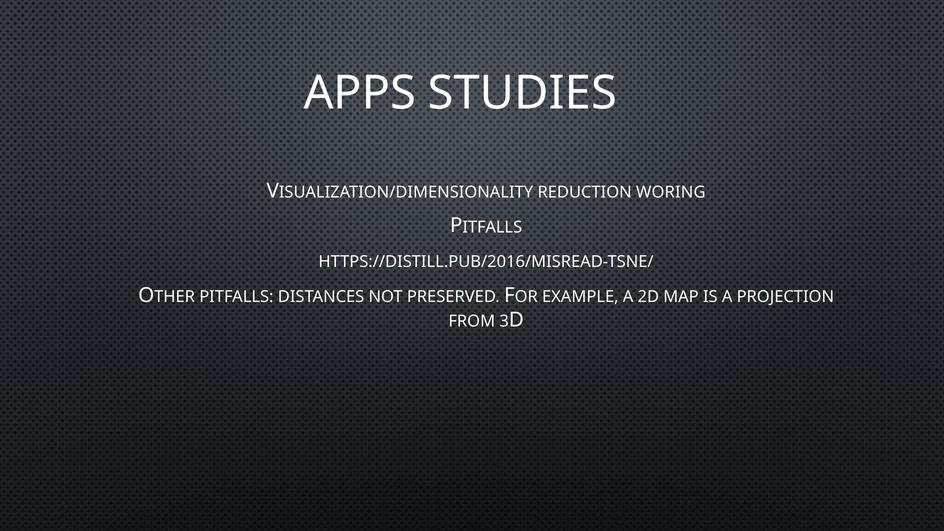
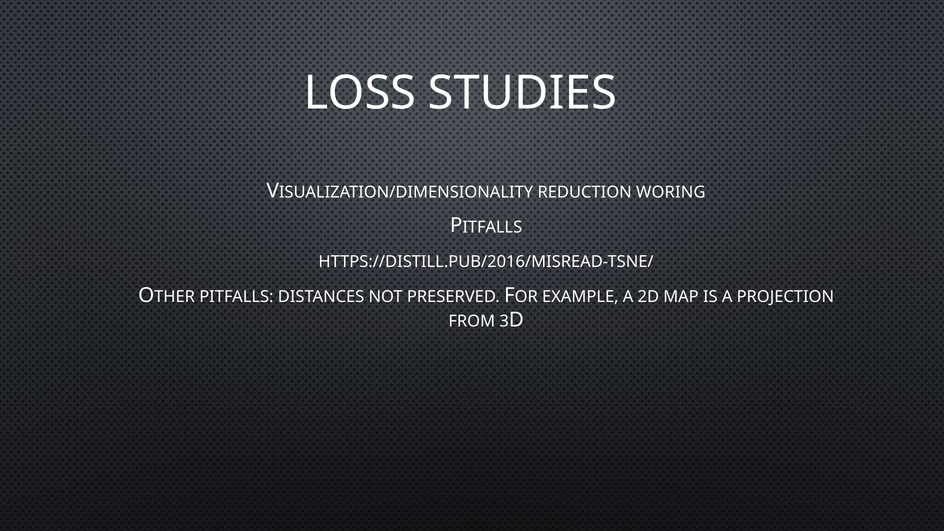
APPS: APPS -> LOSS (360, 93)
